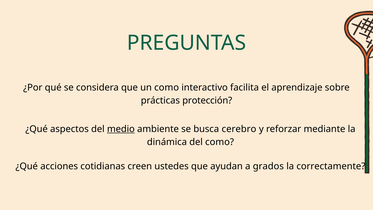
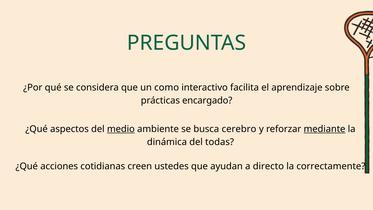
protección: protección -> encargado (207, 101)
mediante underline: none -> present (325, 129)
del como: como -> todas (220, 142)
grados: grados -> directo (268, 166)
